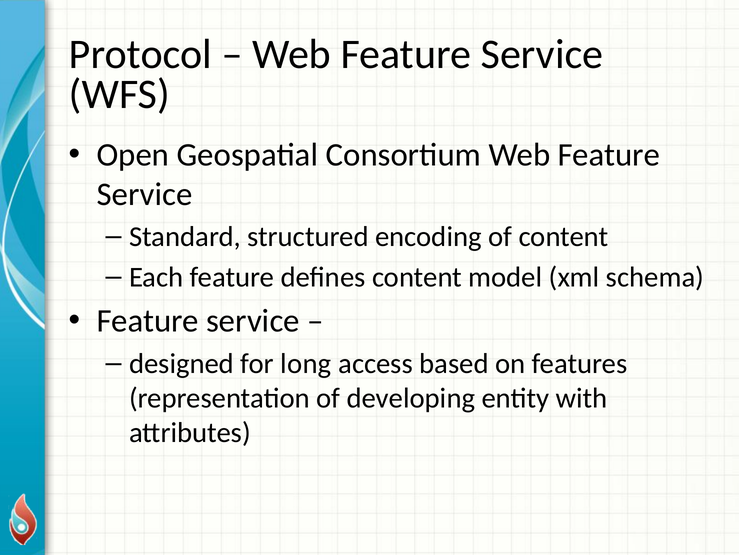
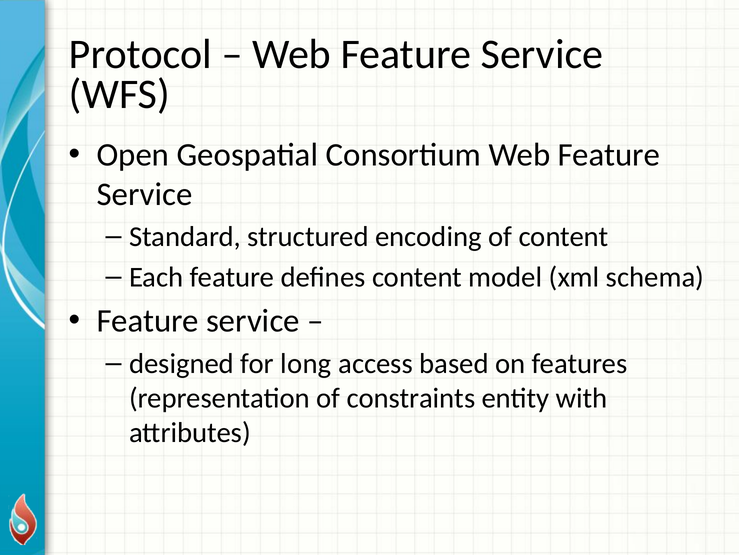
developing: developing -> constraints (411, 398)
